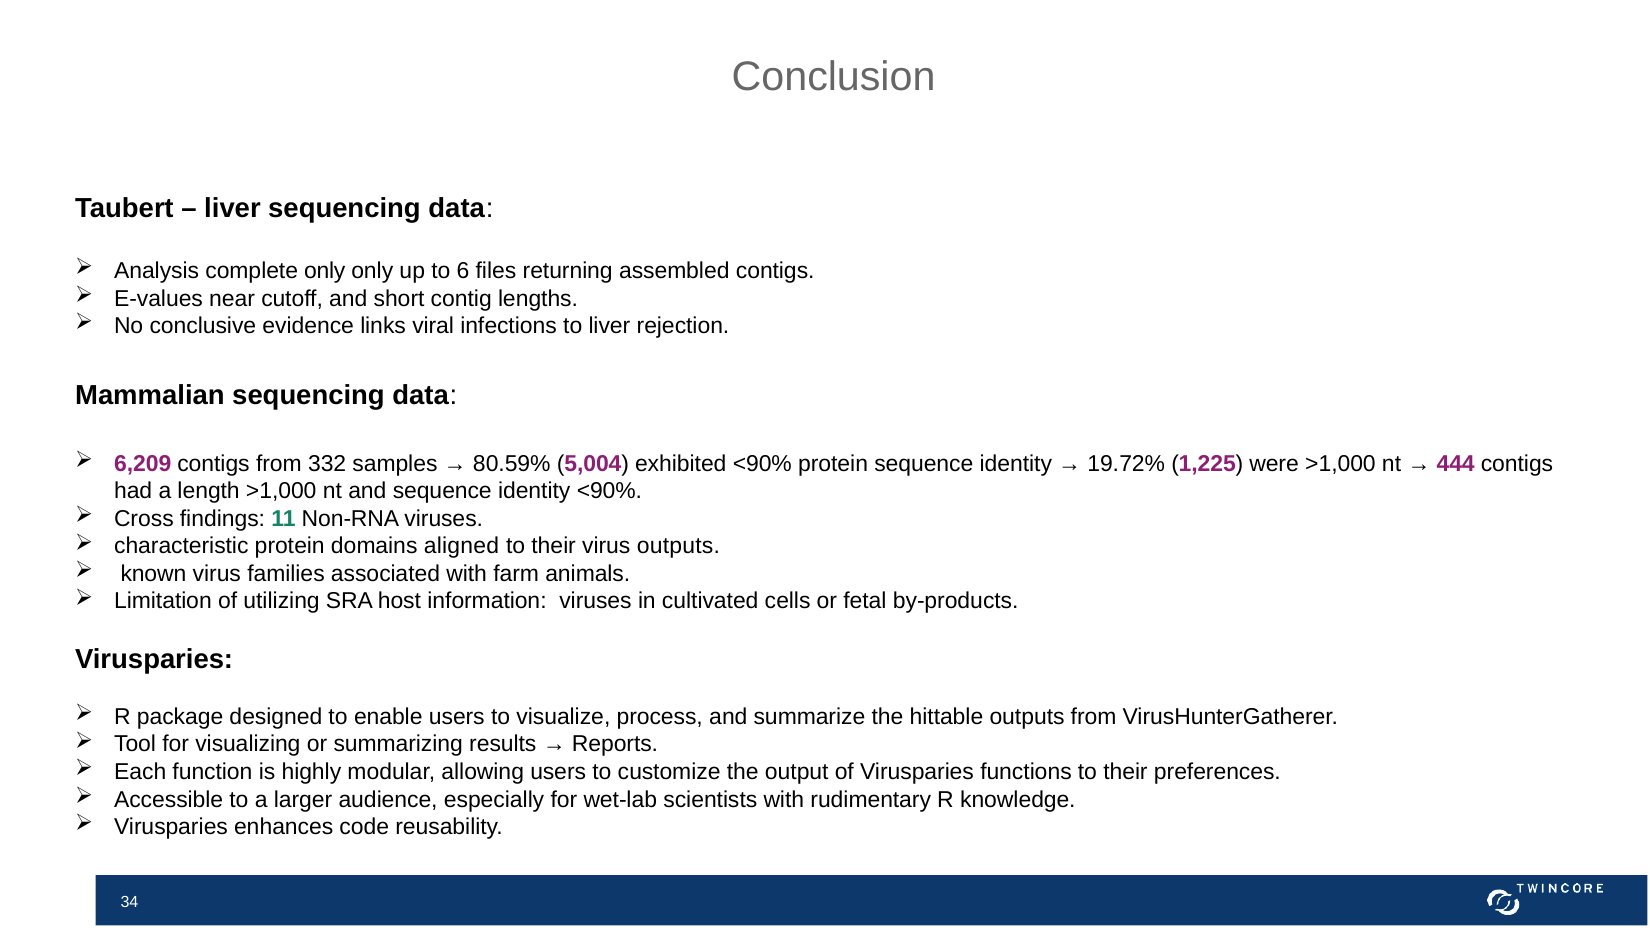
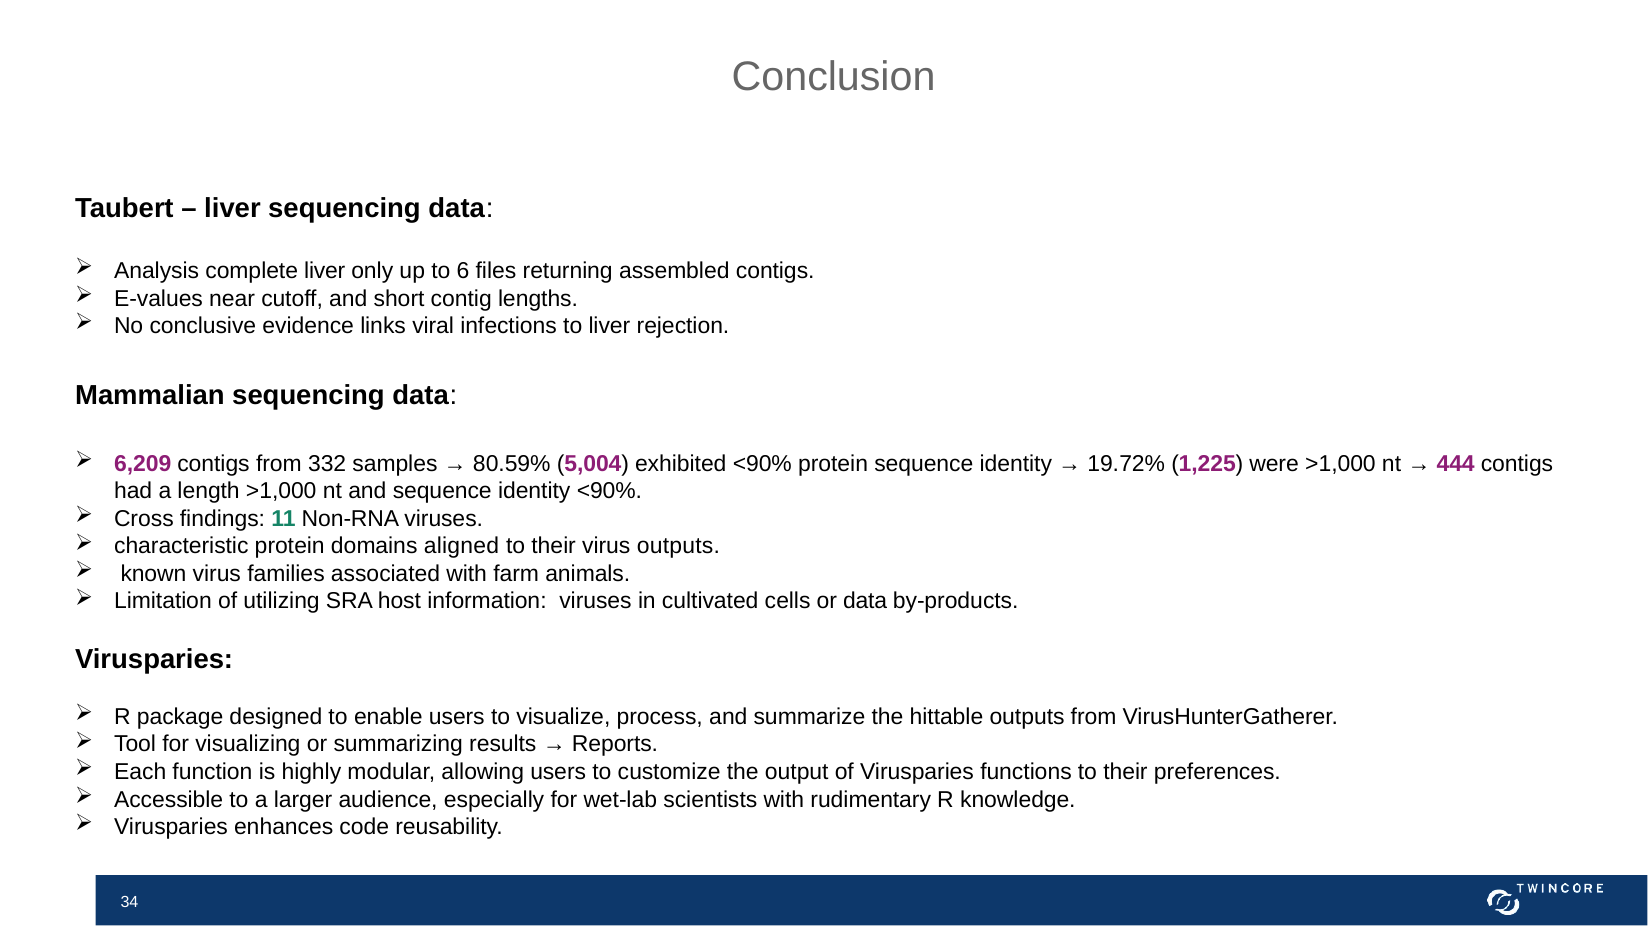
complete only: only -> liver (325, 271)
or fetal: fetal -> data (865, 601)
